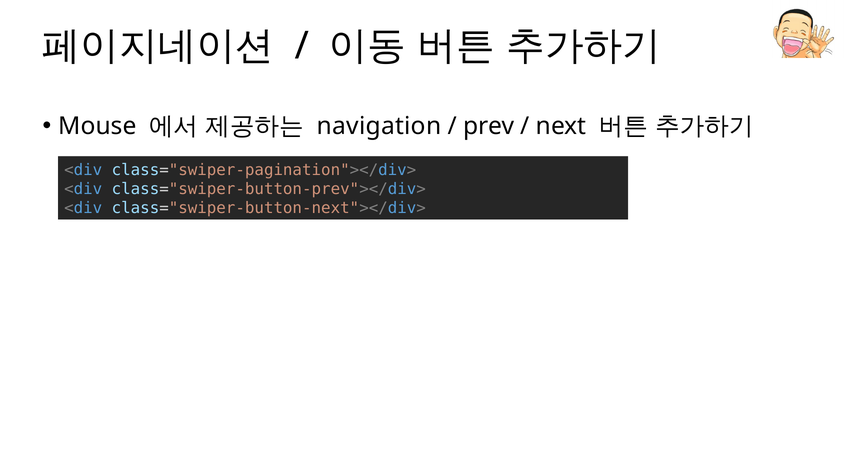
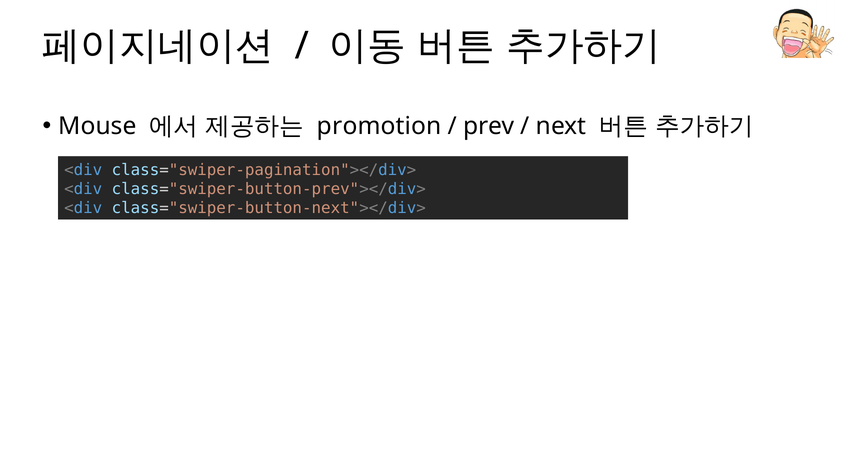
navigation: navigation -> promotion (379, 126)
